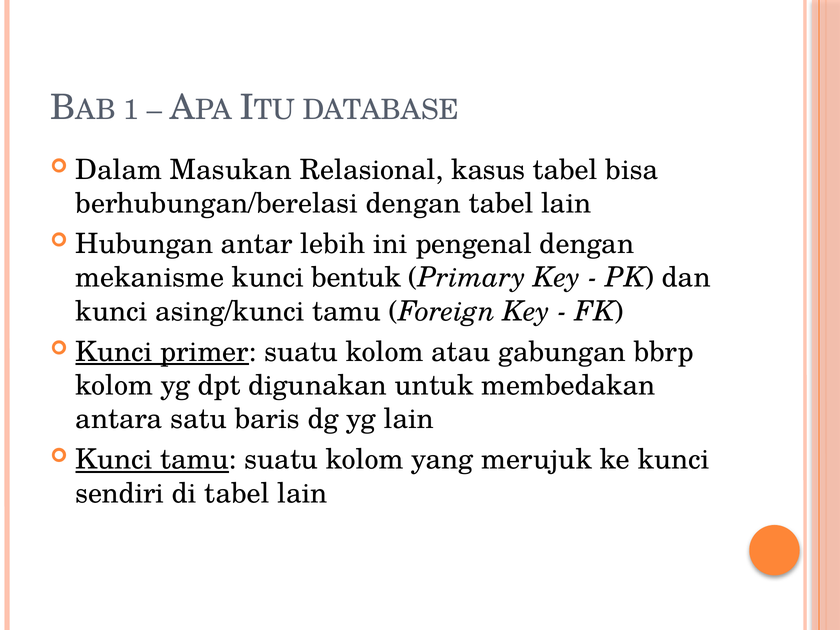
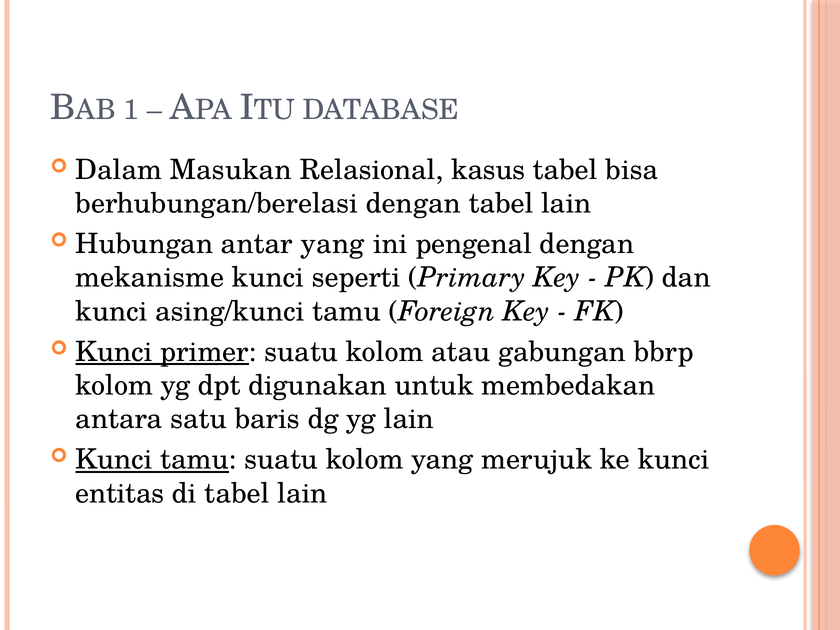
antar lebih: lebih -> yang (333, 244)
bentuk: bentuk -> seperti (356, 278)
sendiri: sendiri -> entitas (120, 493)
